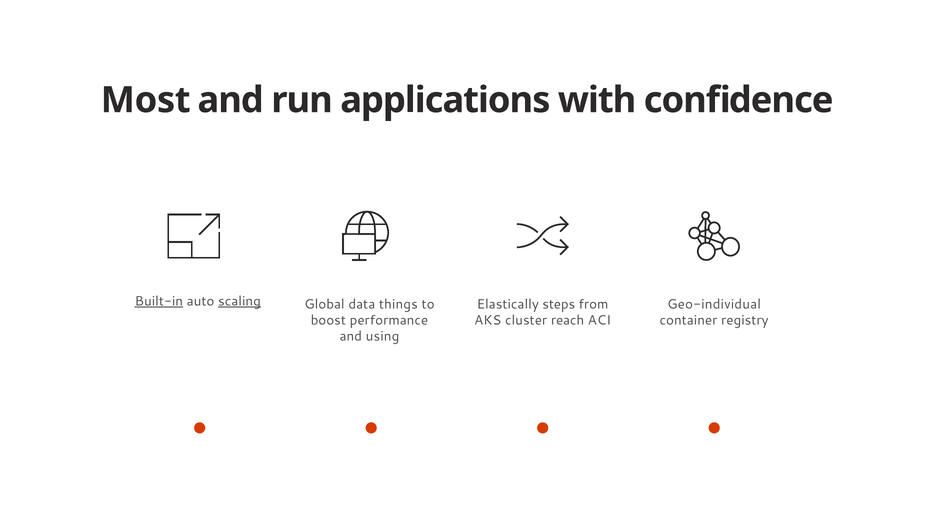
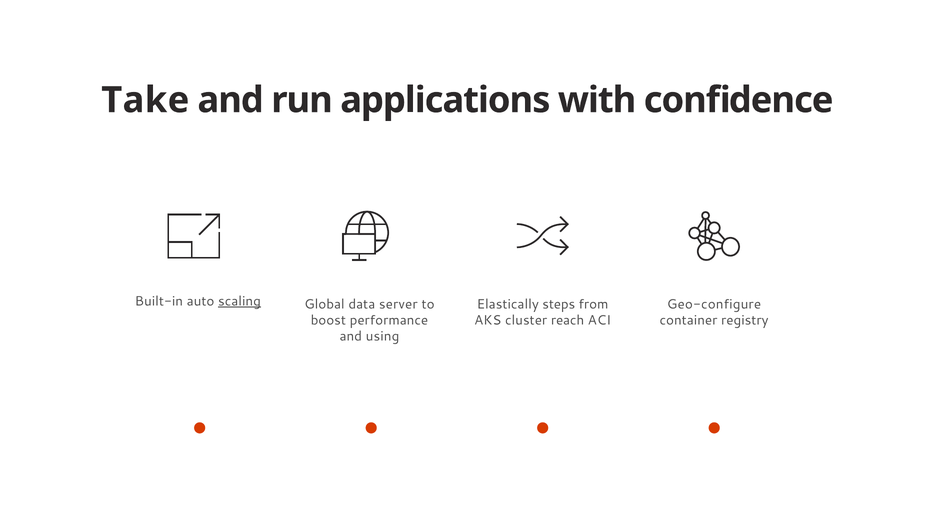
Most: Most -> Take (145, 100)
Built-in underline: present -> none (159, 301)
things: things -> server (398, 304)
Geo-individual: Geo-individual -> Geo-configure (714, 304)
